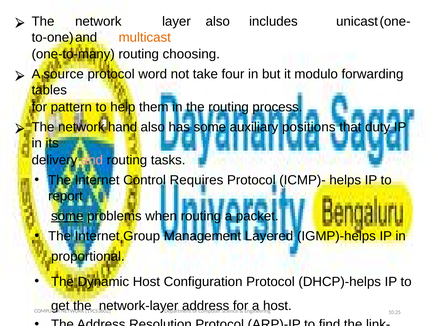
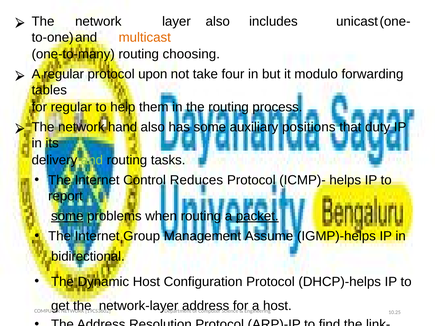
A source: source -> regular (64, 74)
word: word -> upon (153, 74)
for pattern: pattern -> regular (71, 107)
and colour: pink -> light green (92, 160)
Requires: Requires -> Reduces (196, 180)
packet underline: none -> present (257, 216)
Layered: Layered -> Assume (269, 236)
proportional: proportional -> bidirectional (88, 257)
